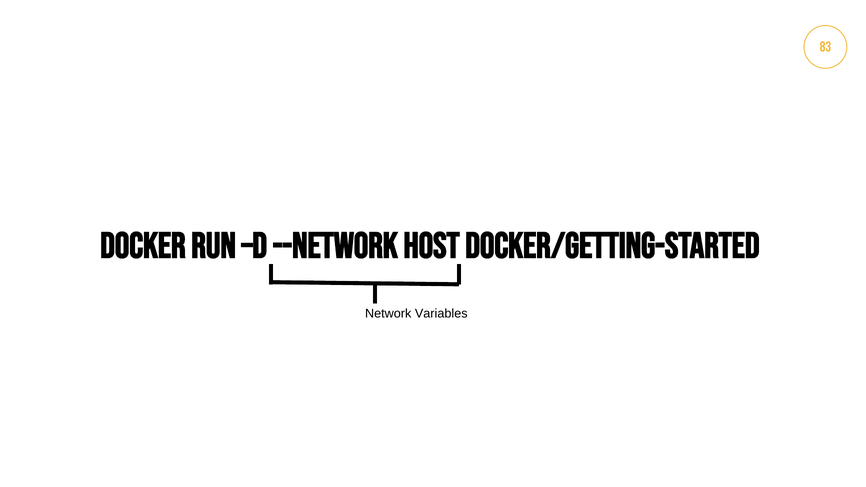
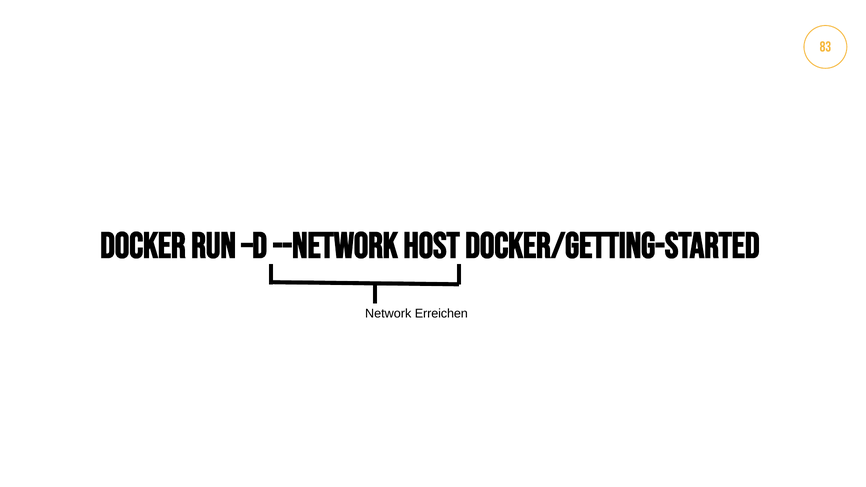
Variables: Variables -> Erreichen (441, 314)
